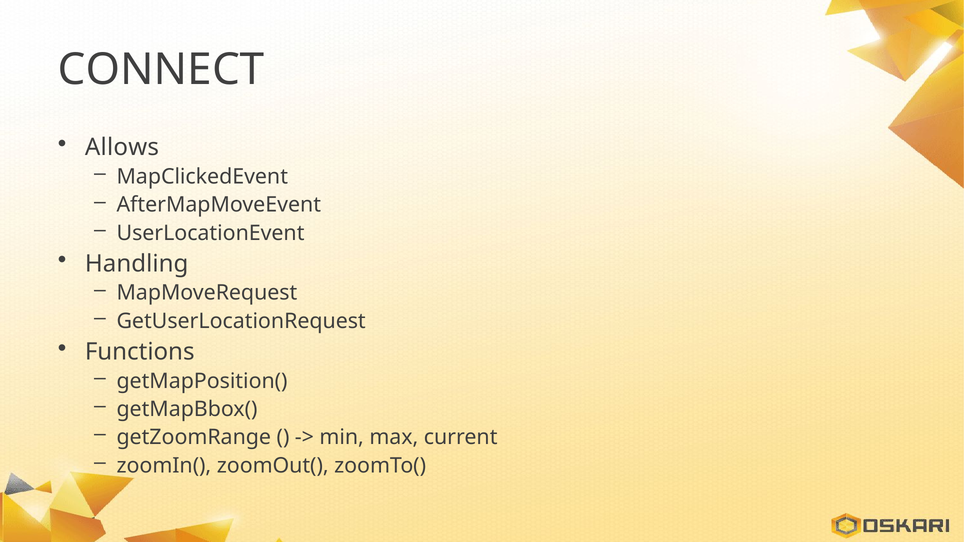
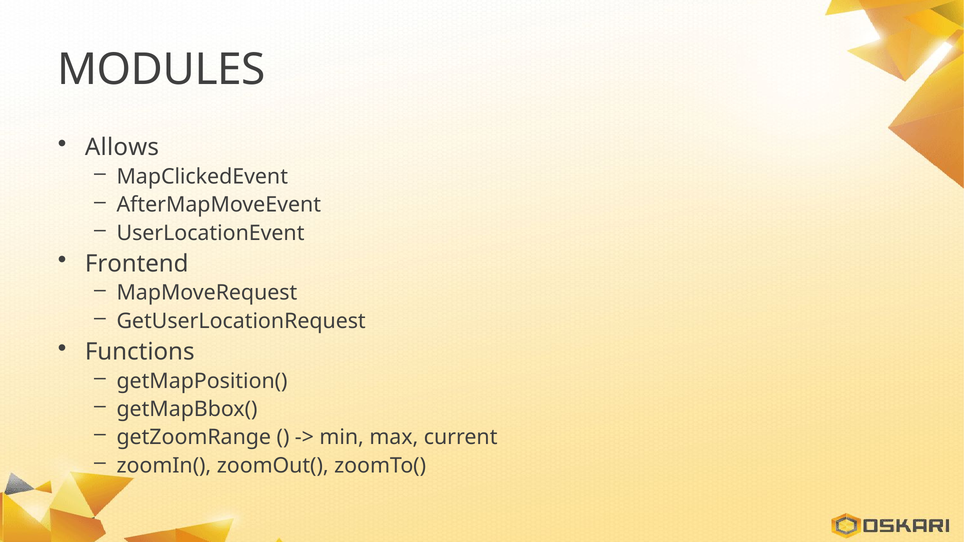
CONNECT: CONNECT -> MODULES (161, 70)
Handling: Handling -> Frontend (137, 264)
